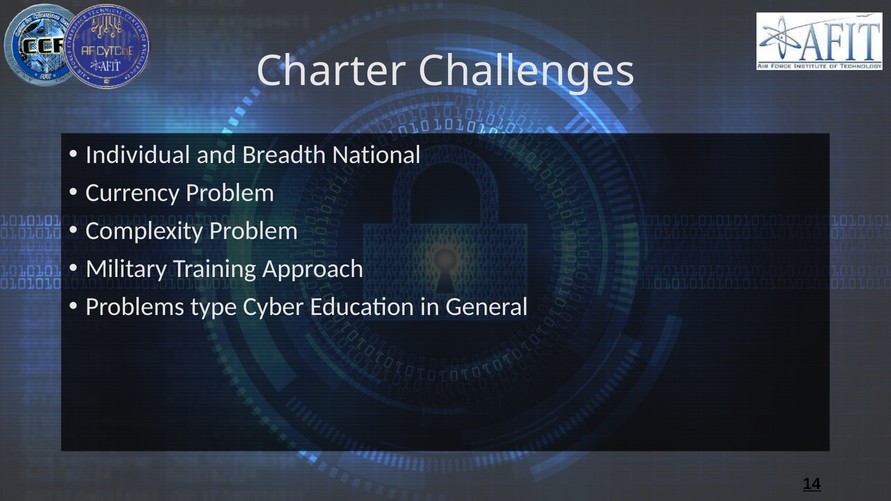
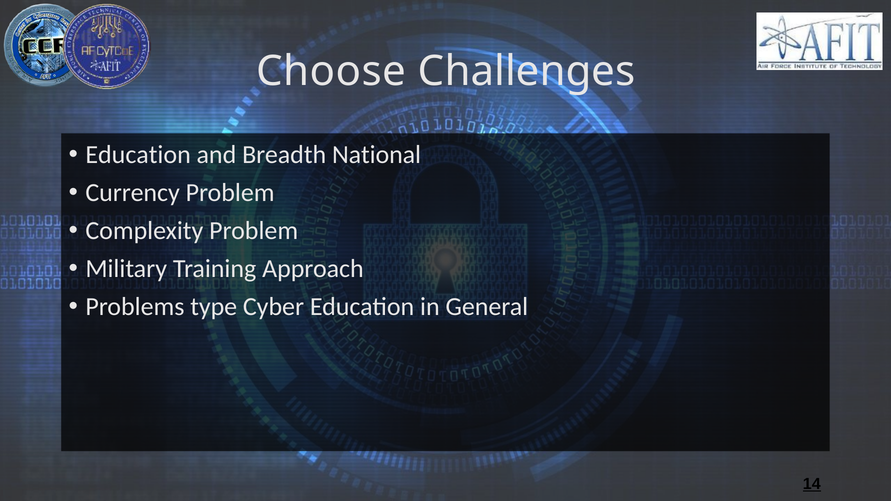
Charter: Charter -> Choose (331, 72)
Individual: Individual -> Education (138, 155)
